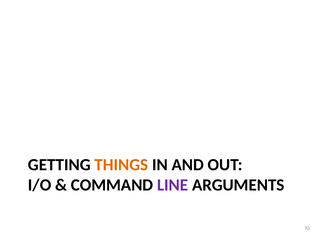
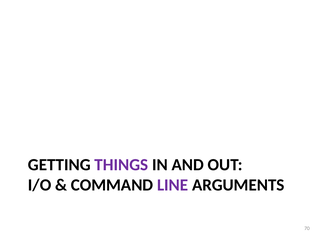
THINGS colour: orange -> purple (121, 164)
